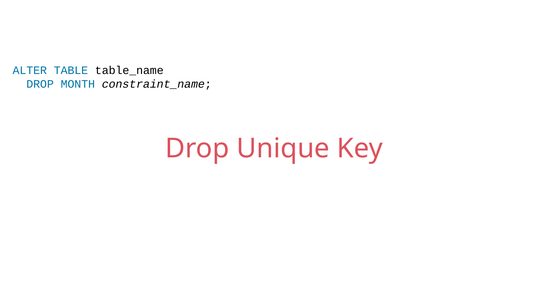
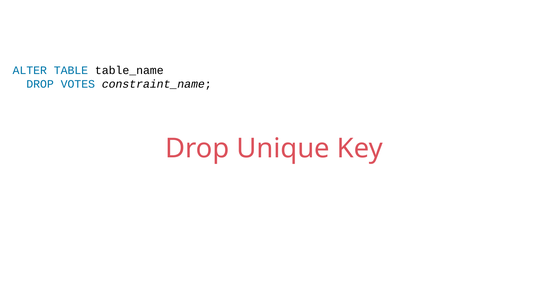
MONTH: MONTH -> VOTES (78, 84)
